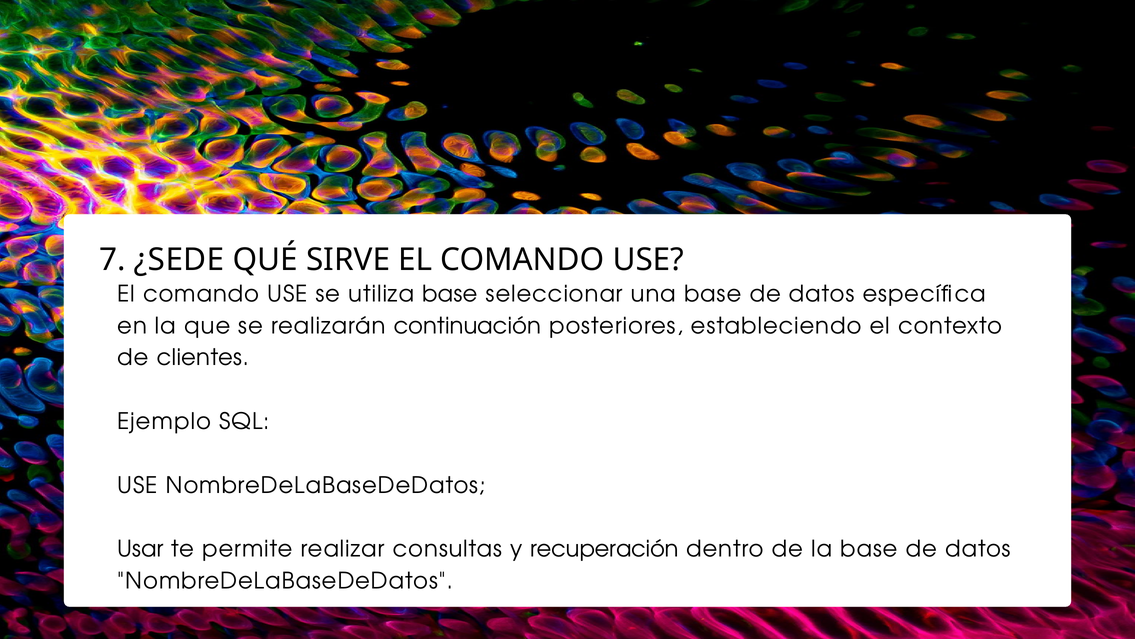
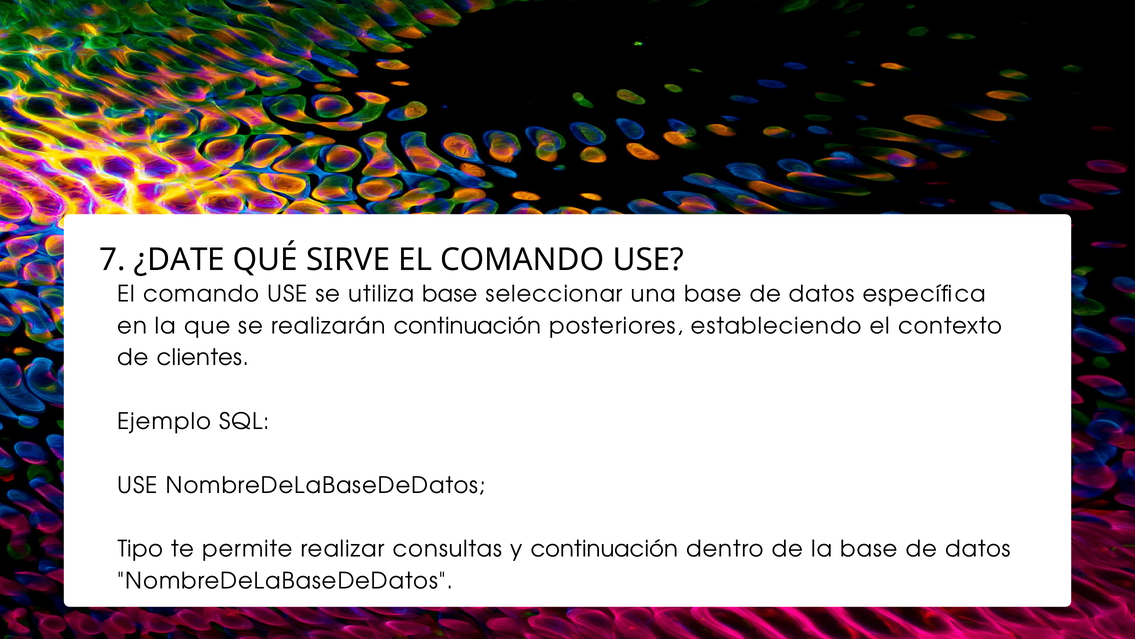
¿SEDE: ¿SEDE -> ¿DATE (179, 260)
Usar: Usar -> Tipo (140, 549)
y recuperación: recuperación -> continuación (604, 549)
